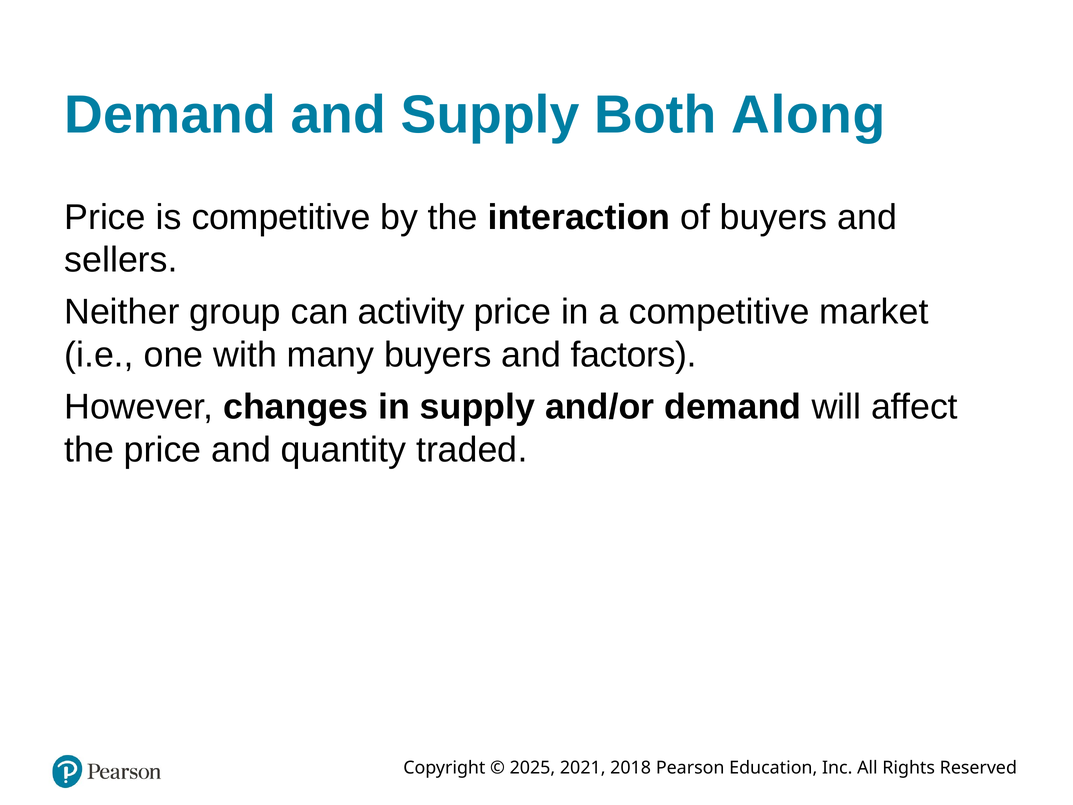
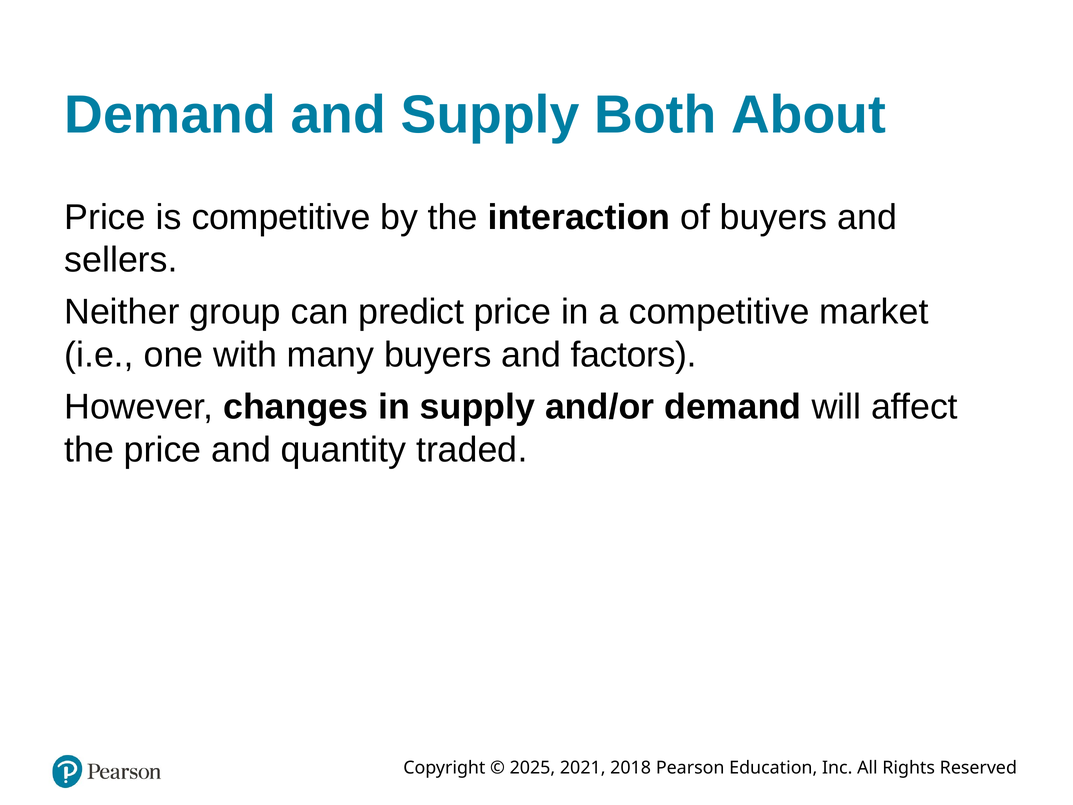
Along: Along -> About (809, 115)
activity: activity -> predict (411, 312)
